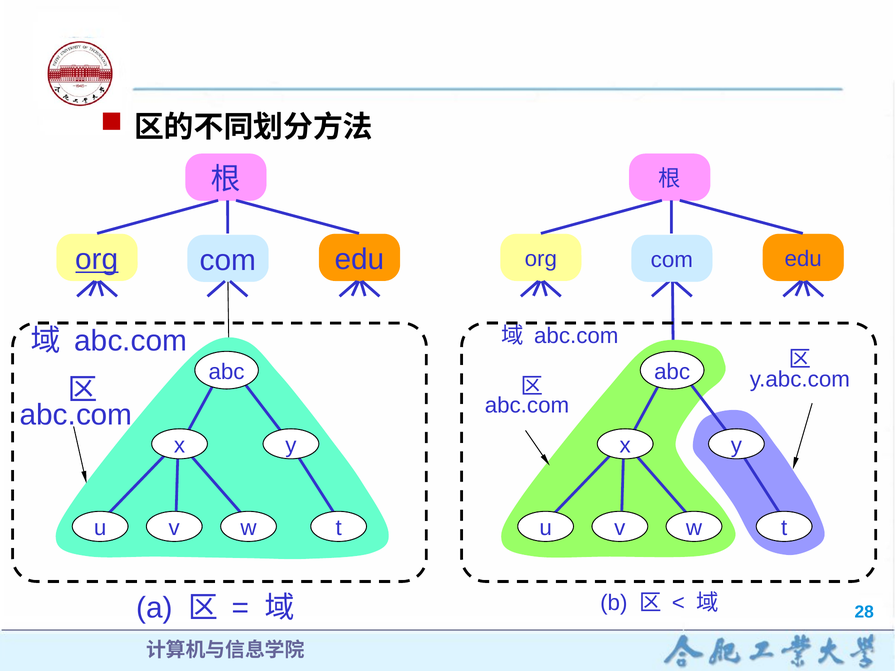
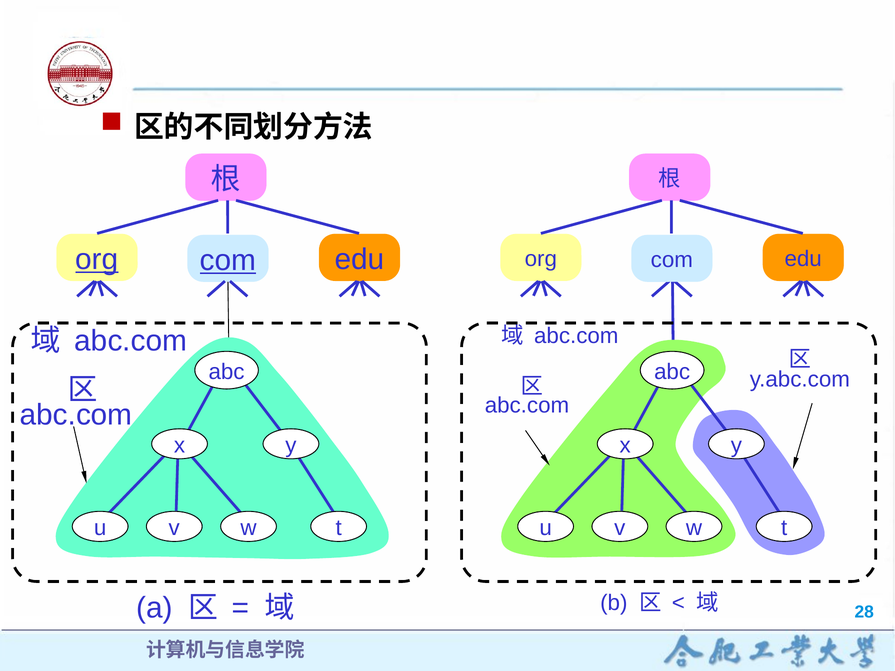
com underline: none -> present (228, 261)
